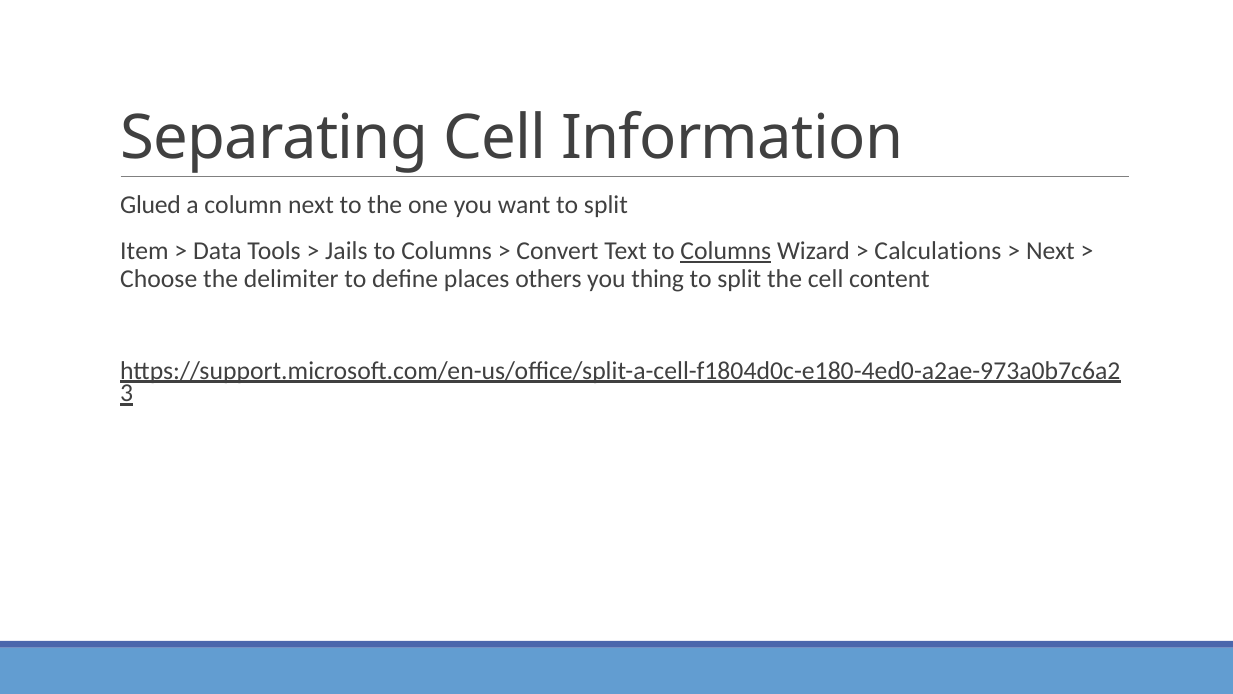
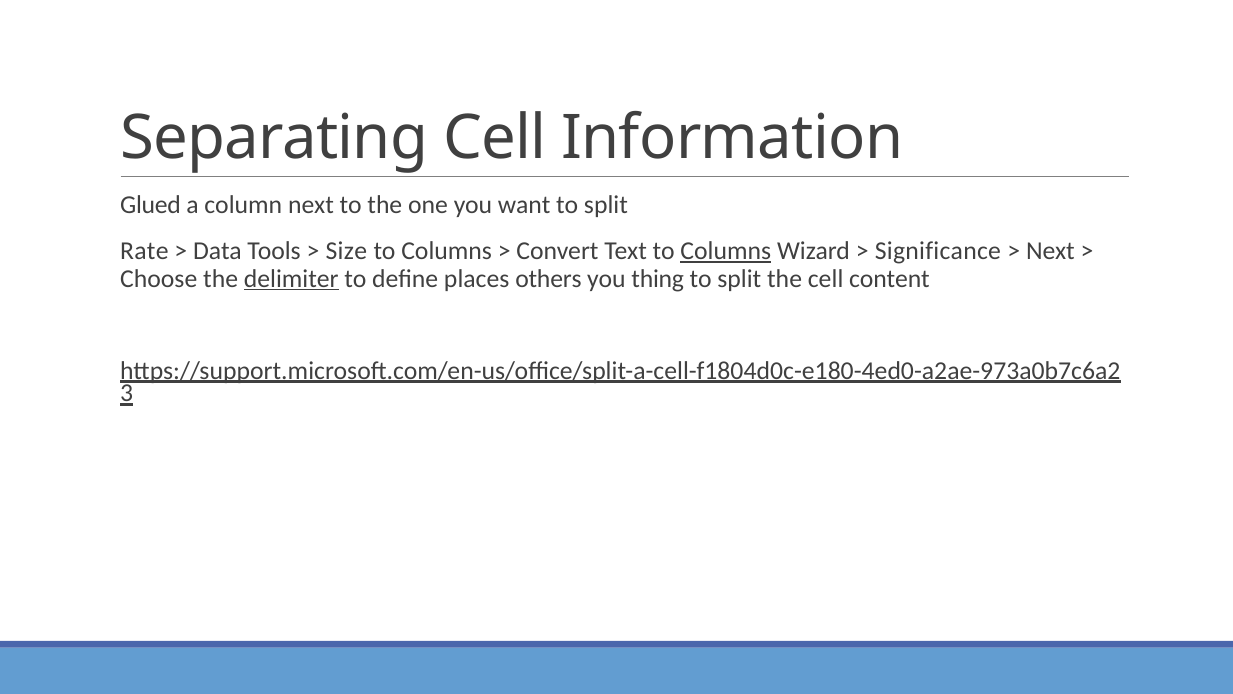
Item: Item -> Rate (144, 251)
Jails: Jails -> Size (346, 251)
Calculations: Calculations -> Significance (938, 251)
delimiter underline: none -> present (291, 278)
